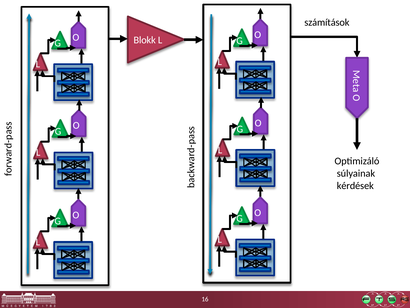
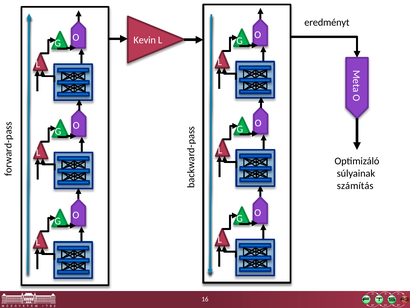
számítások: számítások -> eredményt (327, 22)
Blokk: Blokk -> Kevin (145, 40)
kérdések: kérdések -> számítás (355, 185)
